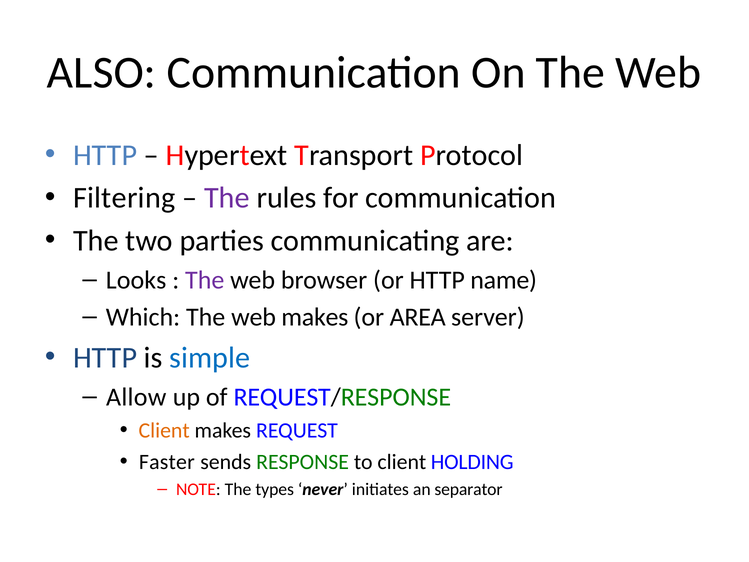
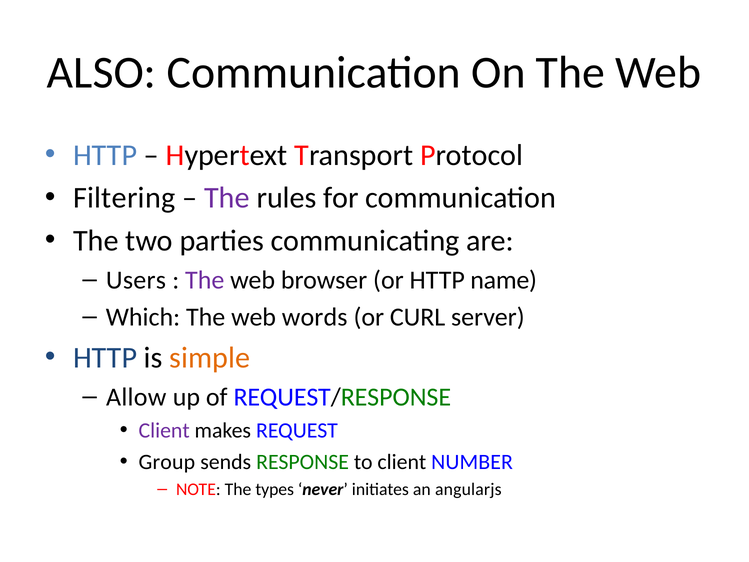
Looks: Looks -> Users (136, 280)
web makes: makes -> words (315, 317)
AREA: AREA -> CURL (418, 317)
simple colour: blue -> orange (210, 358)
Client colour: orange -> purple (164, 430)
Faster: Faster -> Group (167, 462)
HOLDING: HOLDING -> NUMBER (472, 462)
separator: separator -> angularjs (468, 489)
